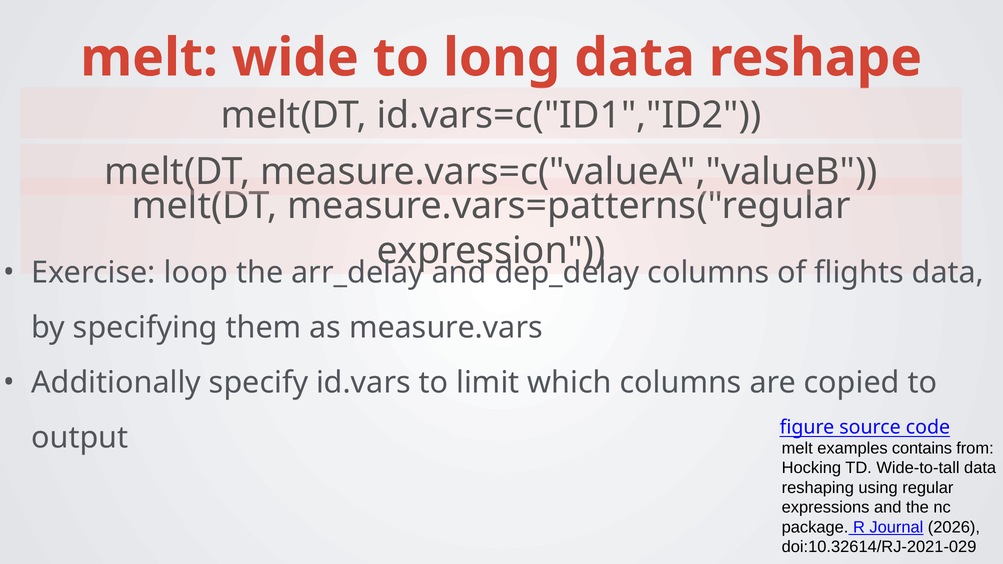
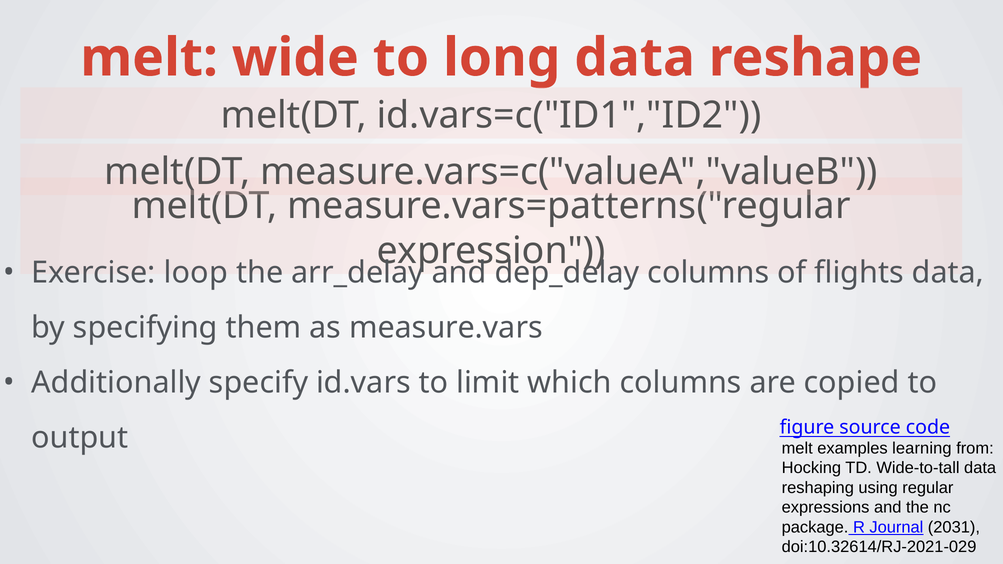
contains: contains -> learning (922, 448)
2026: 2026 -> 2031 (954, 527)
